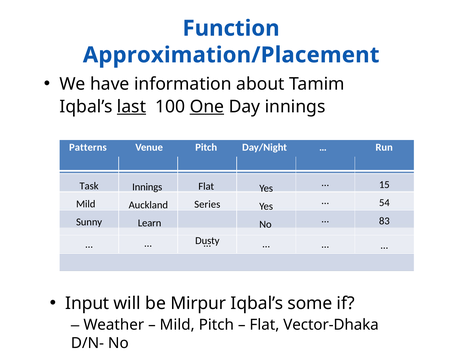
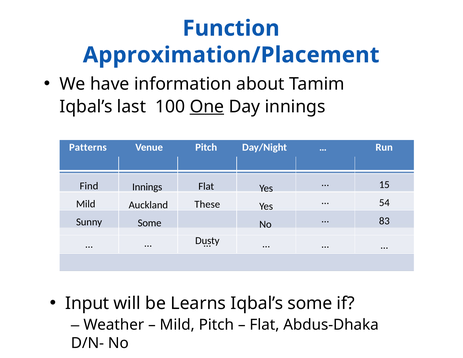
last underline: present -> none (131, 107)
Task: Task -> Find (89, 186)
Series: Series -> These (207, 204)
Learn: Learn -> Some (150, 223)
Mirpur: Mirpur -> Learns (198, 303)
Vector-Dhaka: Vector-Dhaka -> Abdus-Dhaka (331, 325)
